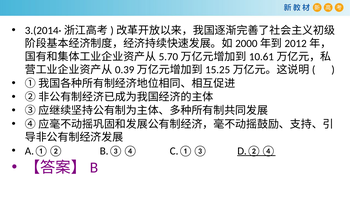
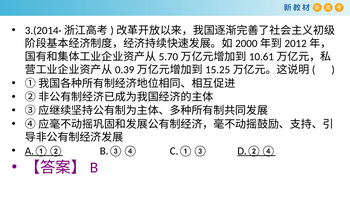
A.①② underline: none -> present (44, 151)
